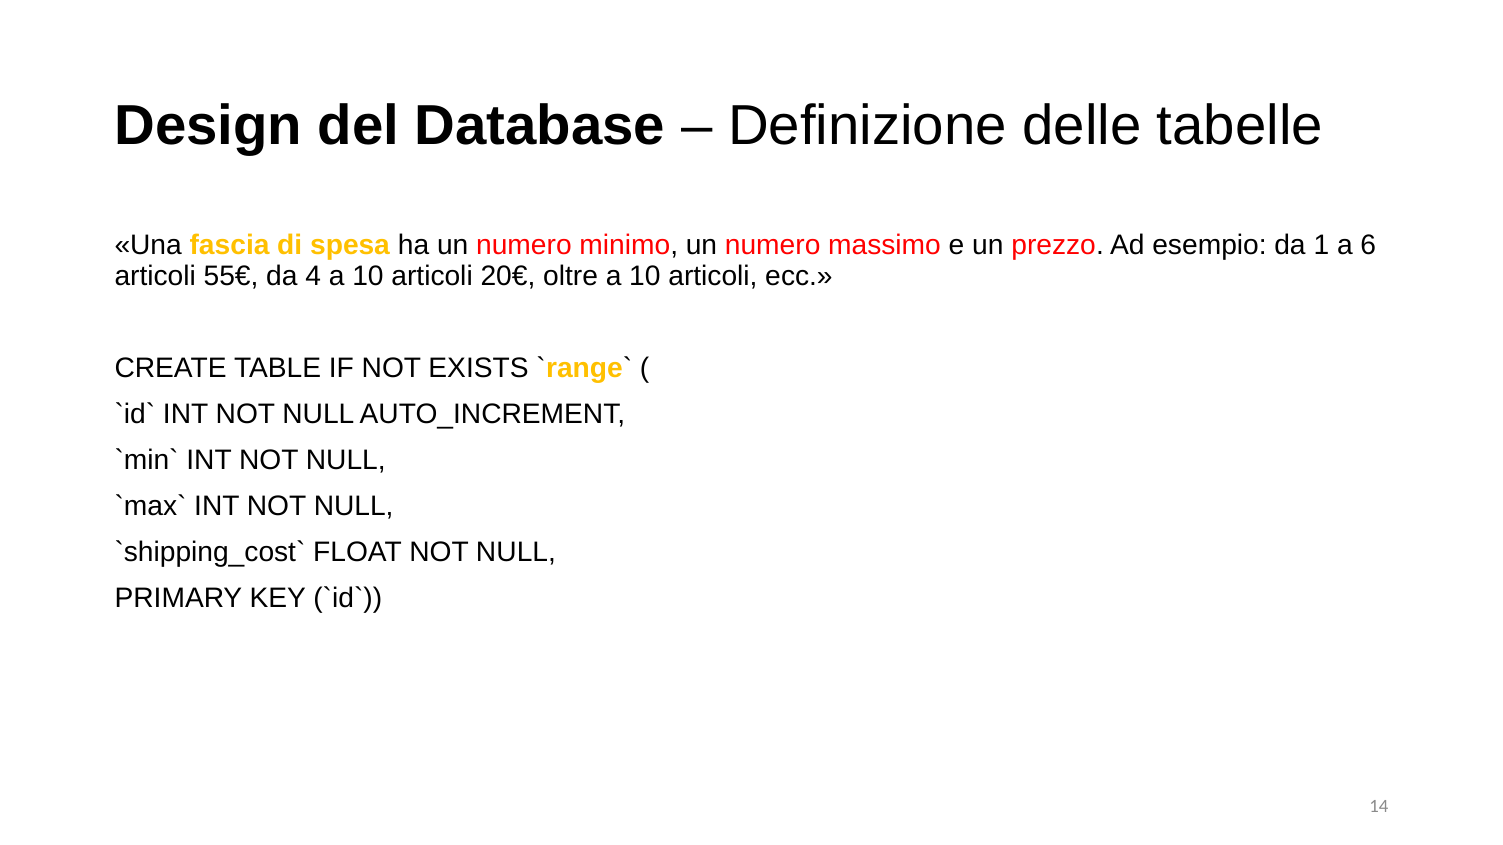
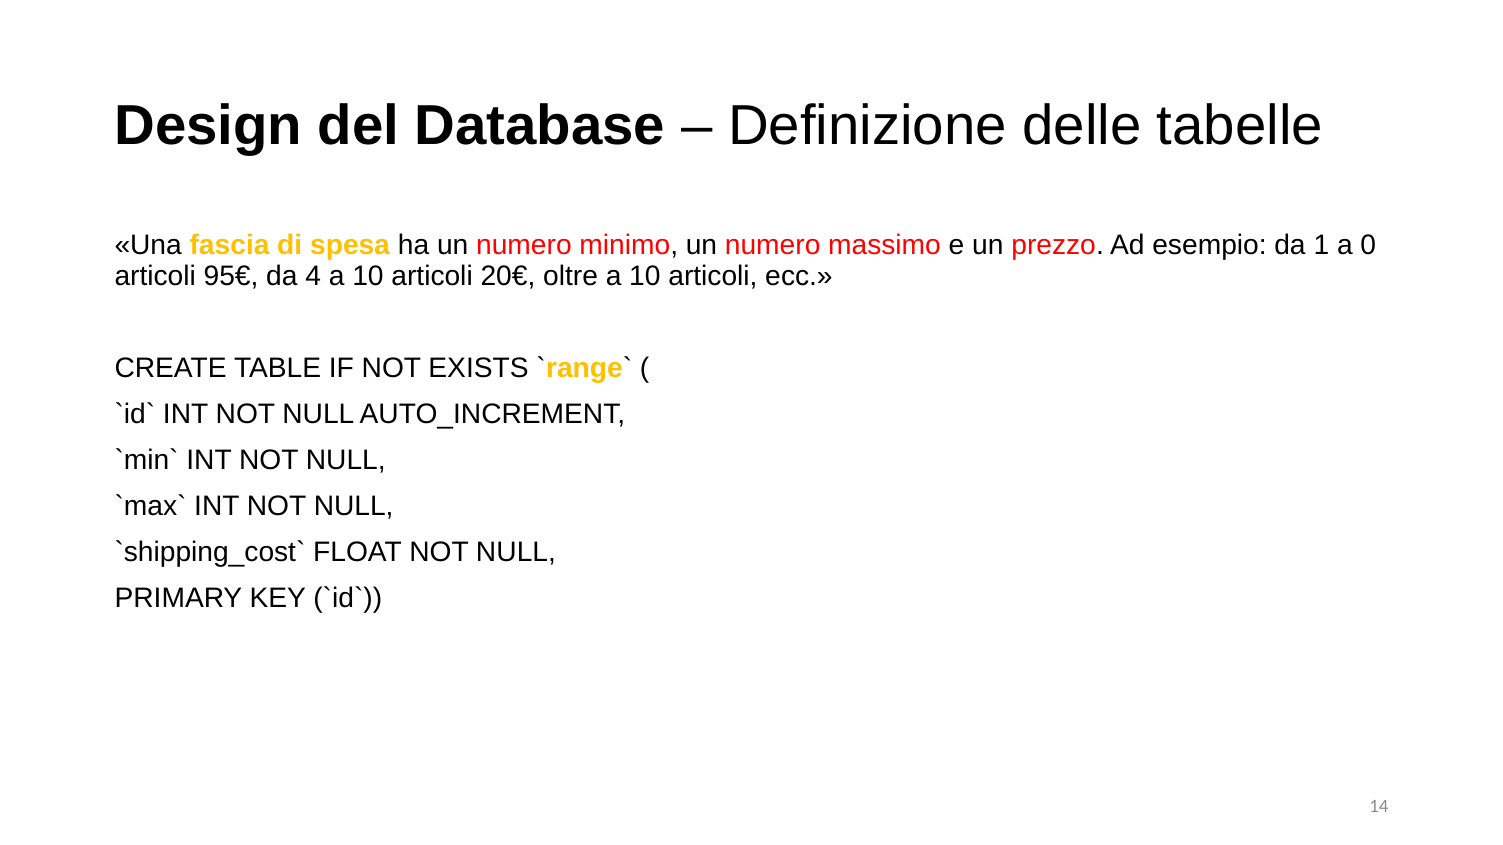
6: 6 -> 0 (1368, 246)
55€: 55€ -> 95€ (231, 276)
